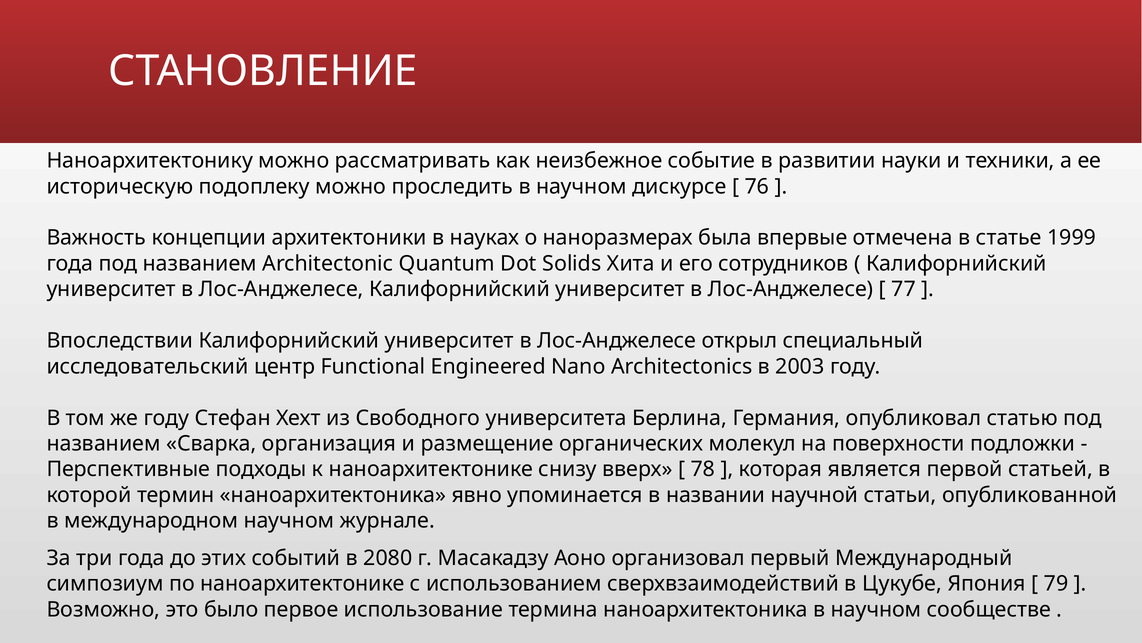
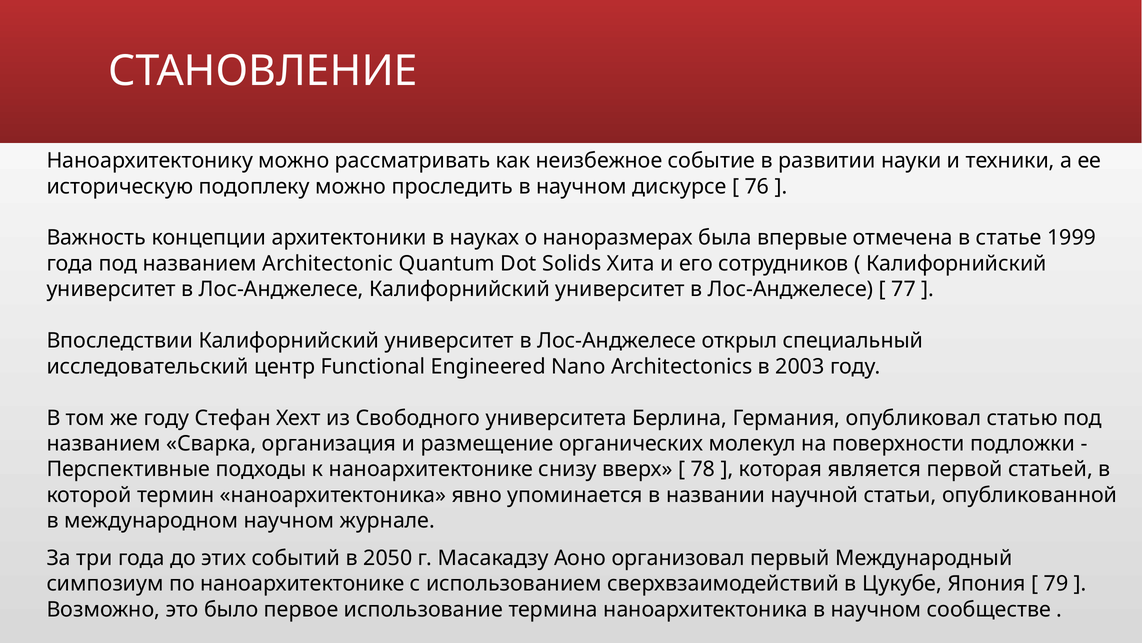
2080: 2080 -> 2050 (388, 557)
